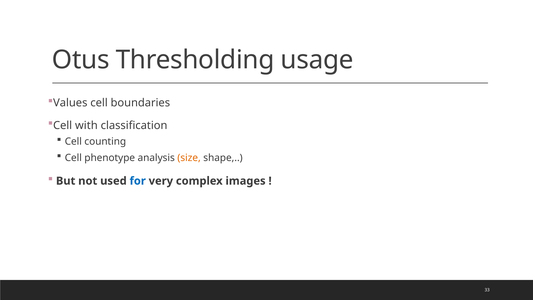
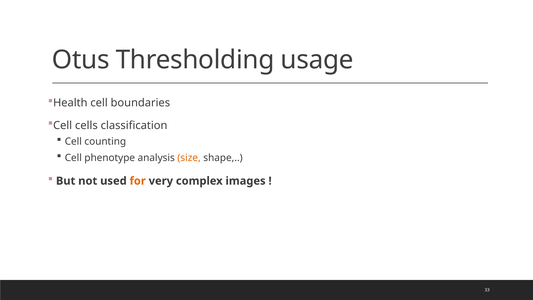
Values: Values -> Health (70, 103)
with: with -> cells (86, 125)
for colour: blue -> orange (138, 181)
